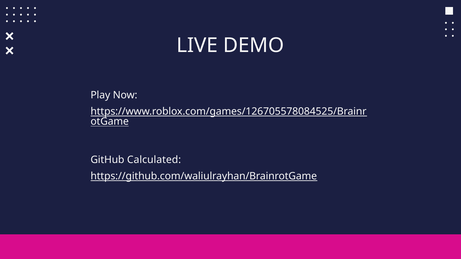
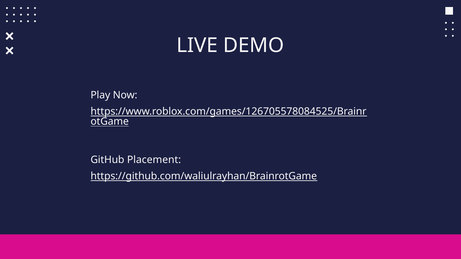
Calculated: Calculated -> Placement (154, 160)
